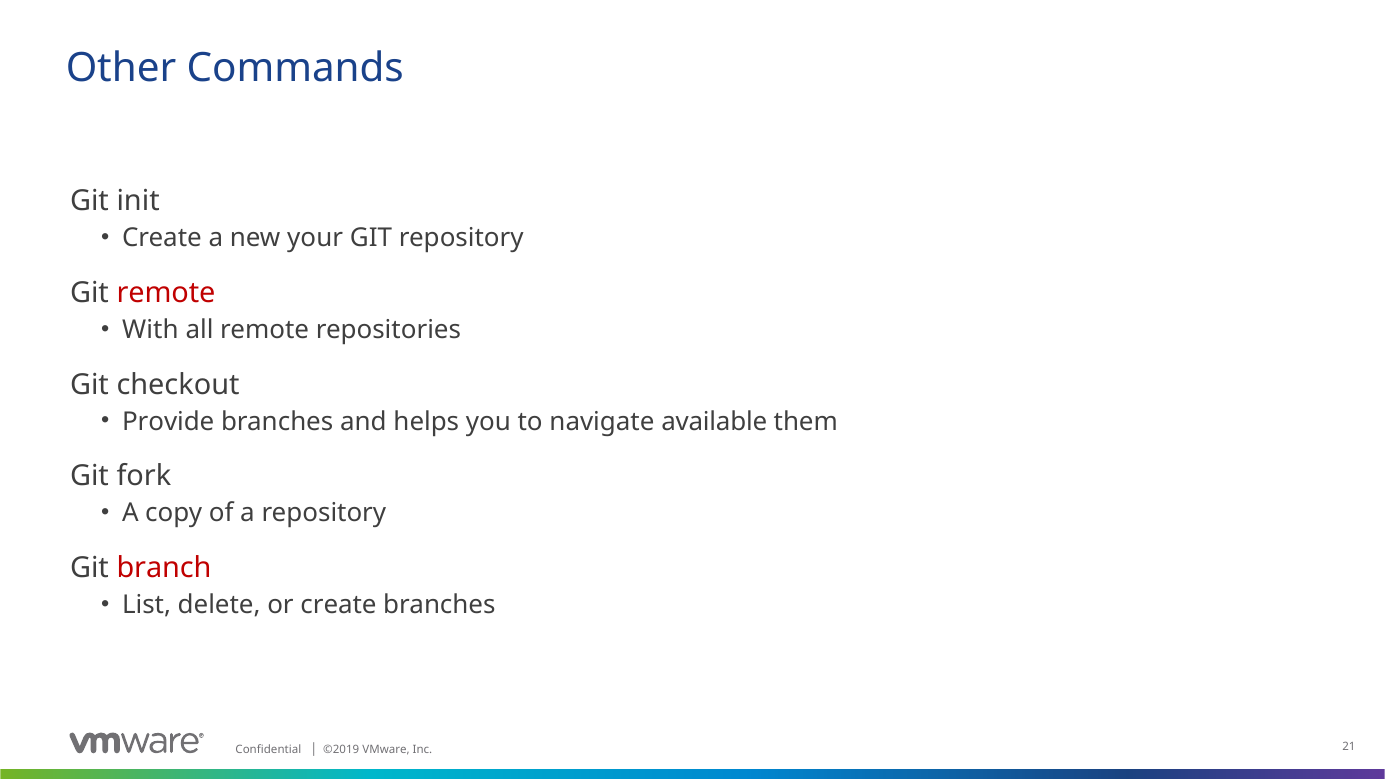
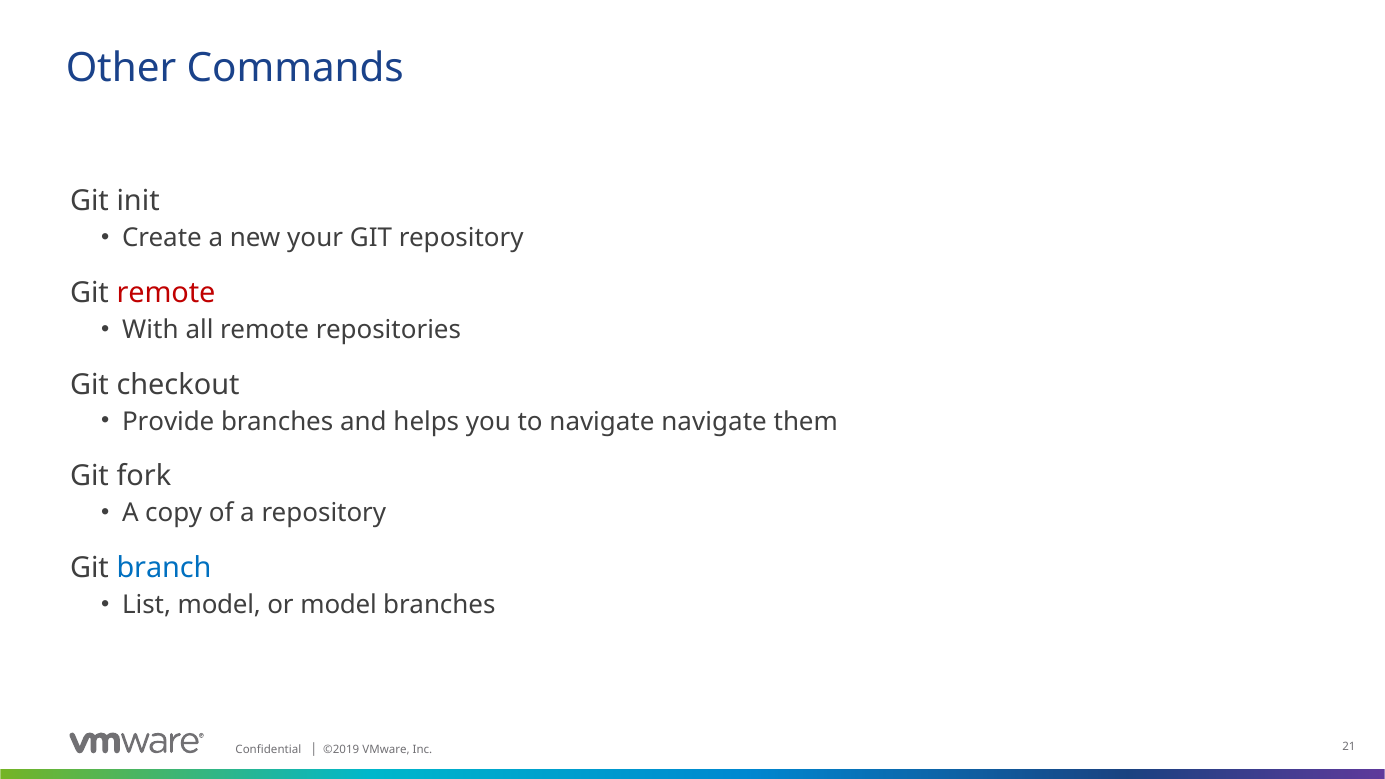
navigate available: available -> navigate (714, 422)
branch colour: red -> blue (164, 568)
List delete: delete -> model (219, 605)
or create: create -> model (339, 605)
